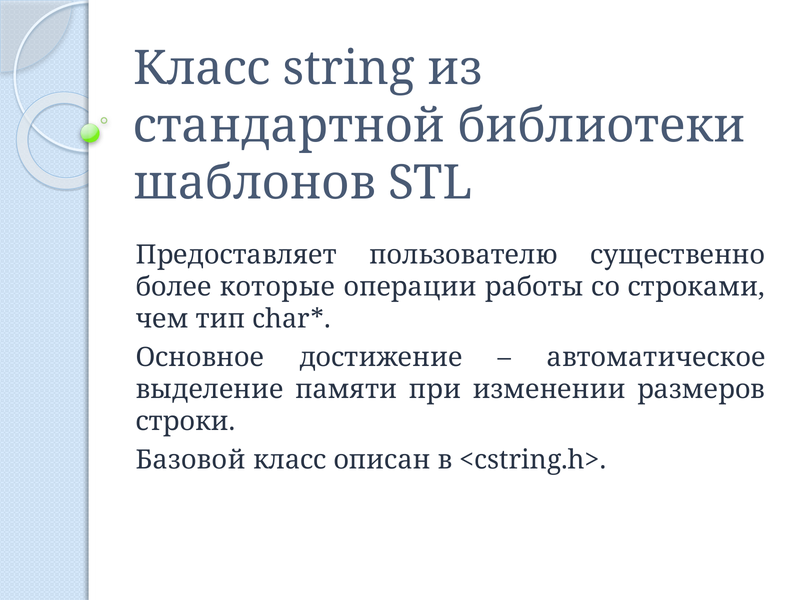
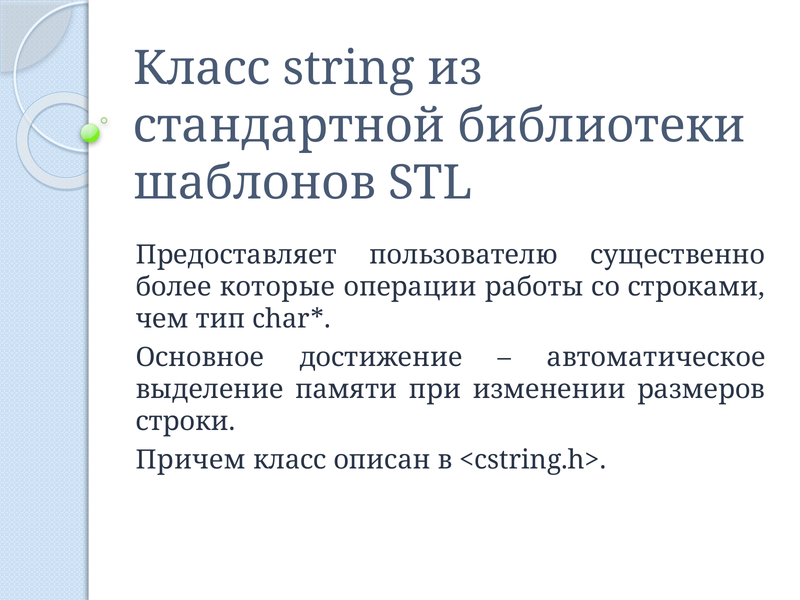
Базовой: Базовой -> Причем (191, 460)
